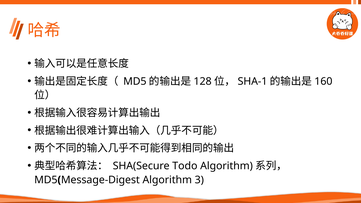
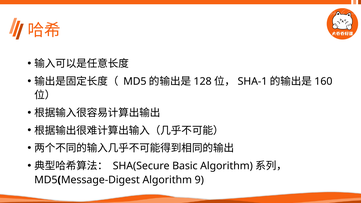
Todo: Todo -> Basic (185, 166)
3: 3 -> 9 (199, 180)
